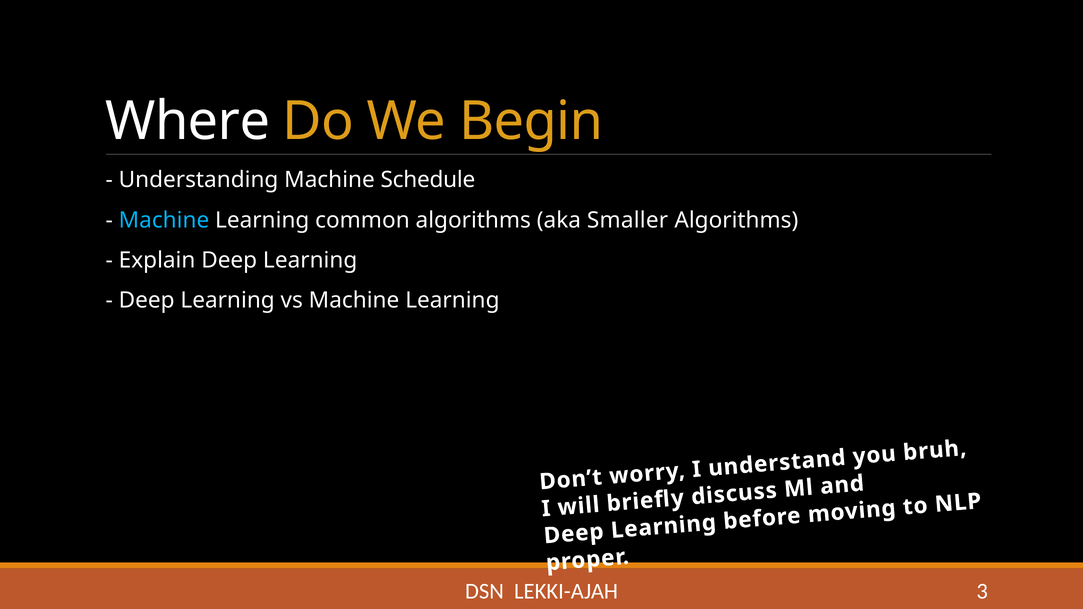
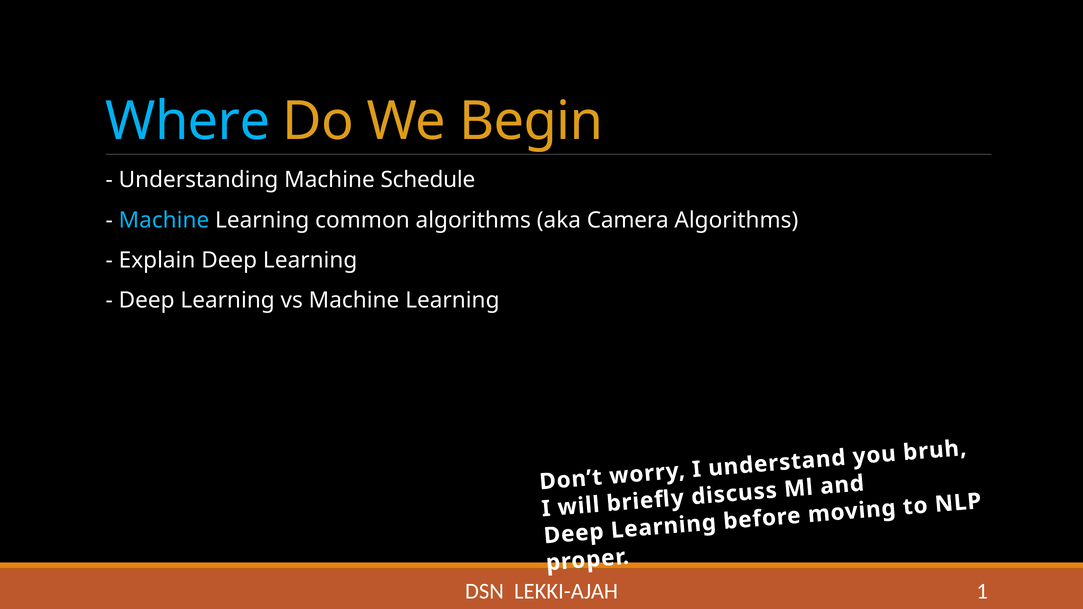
Where colour: white -> light blue (188, 121)
Smaller: Smaller -> Camera (628, 220)
3: 3 -> 1 (982, 591)
